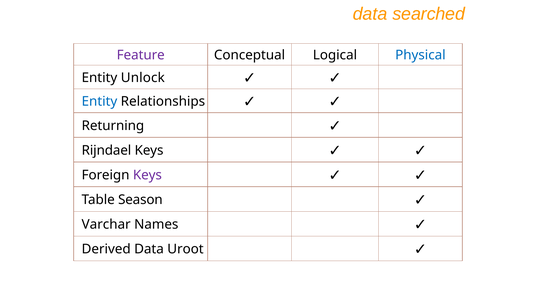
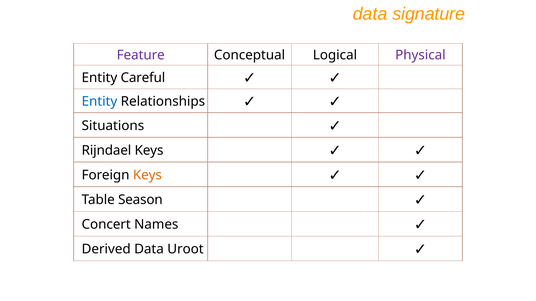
searched: searched -> signature (429, 14)
Physical colour: blue -> purple (420, 55)
Unlock: Unlock -> Careful (143, 78)
Returning: Returning -> Situations (113, 126)
Keys colour: purple -> orange (147, 175)
Varchar: Varchar -> Concert (106, 225)
